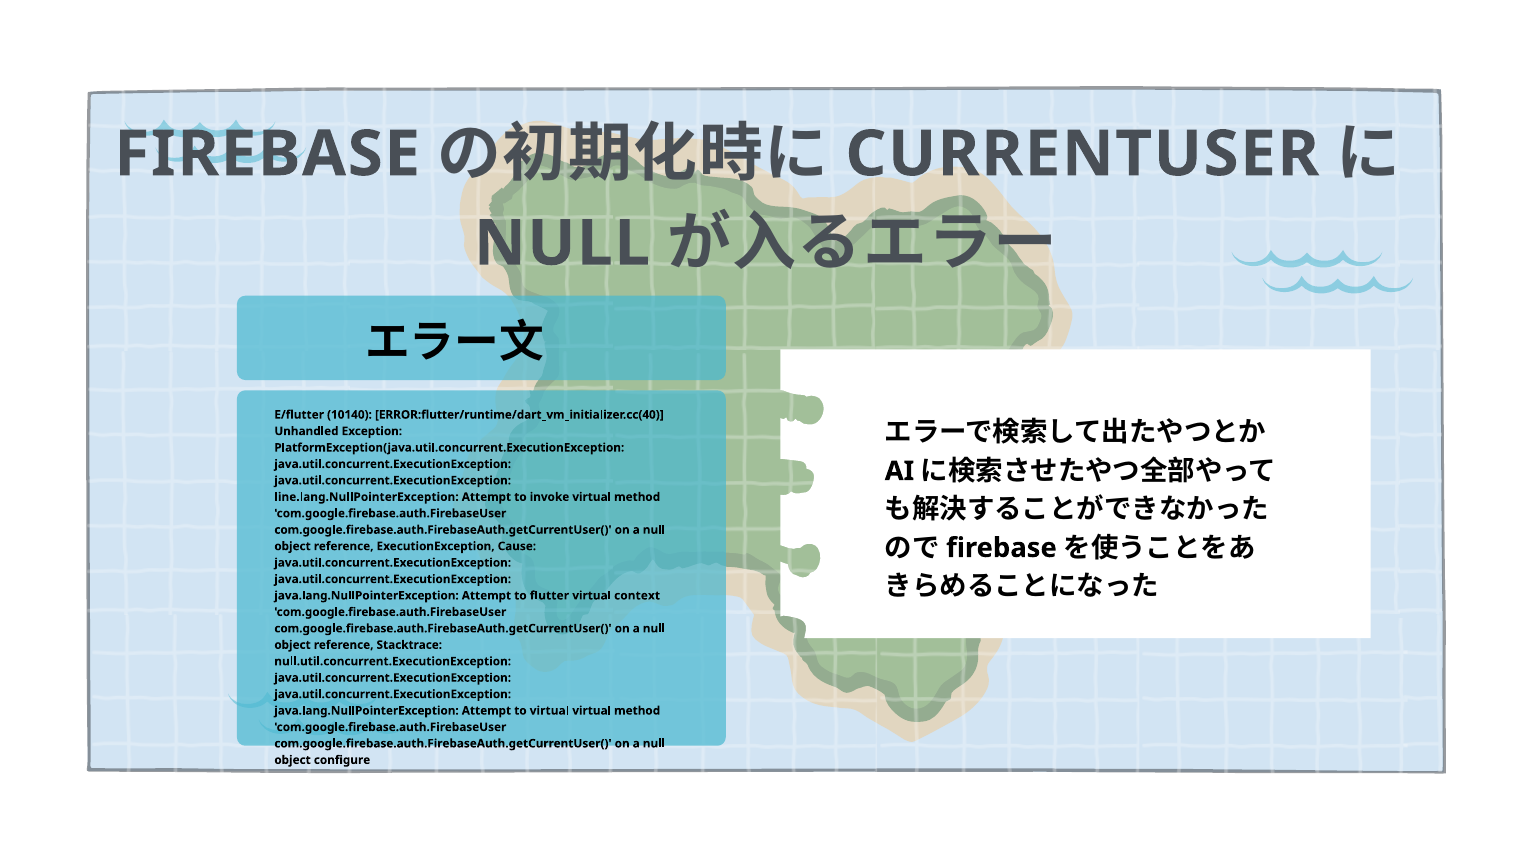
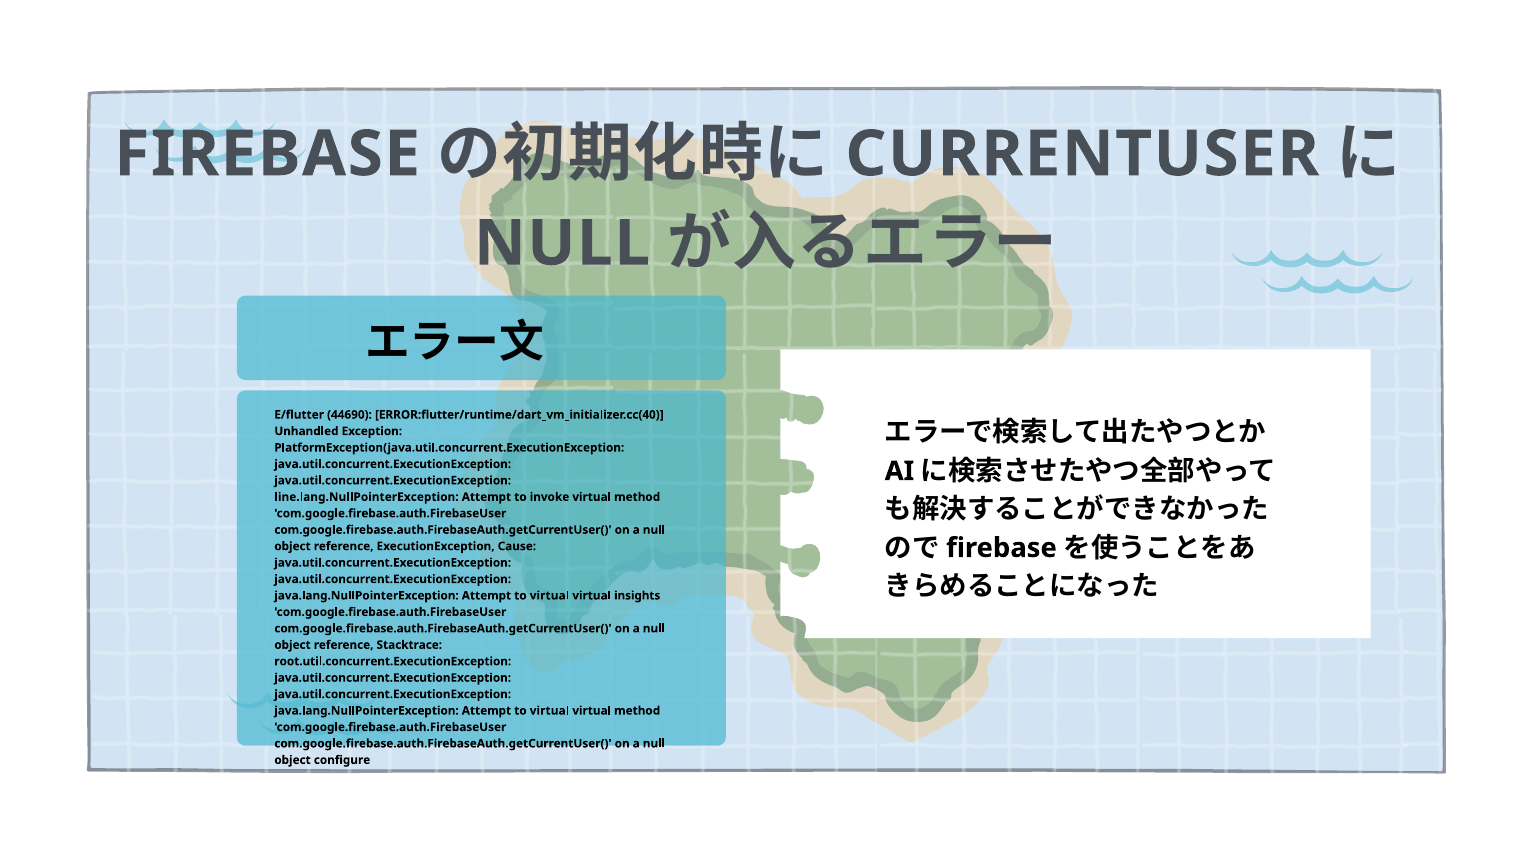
10140: 10140 -> 44690 (349, 415)
flutter: flutter -> virtual (549, 595)
context: context -> insights (637, 595)
null.util.concurrent.ExecutionException: null.util.concurrent.ExecutionException -> root.util.concurrent.ExecutionException (393, 661)
